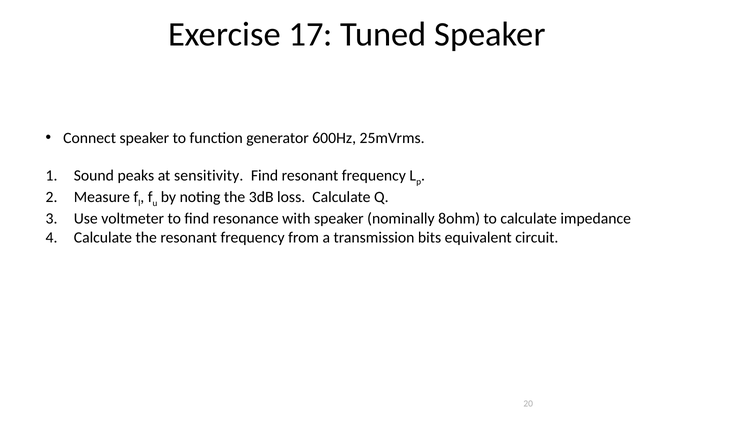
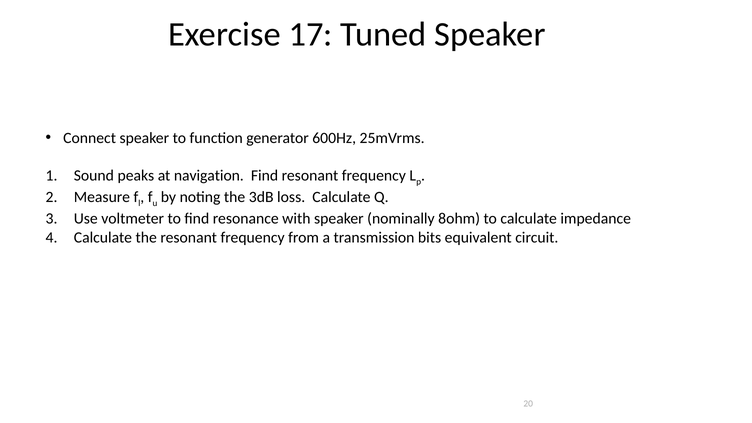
sensitivity: sensitivity -> navigation (209, 176)
